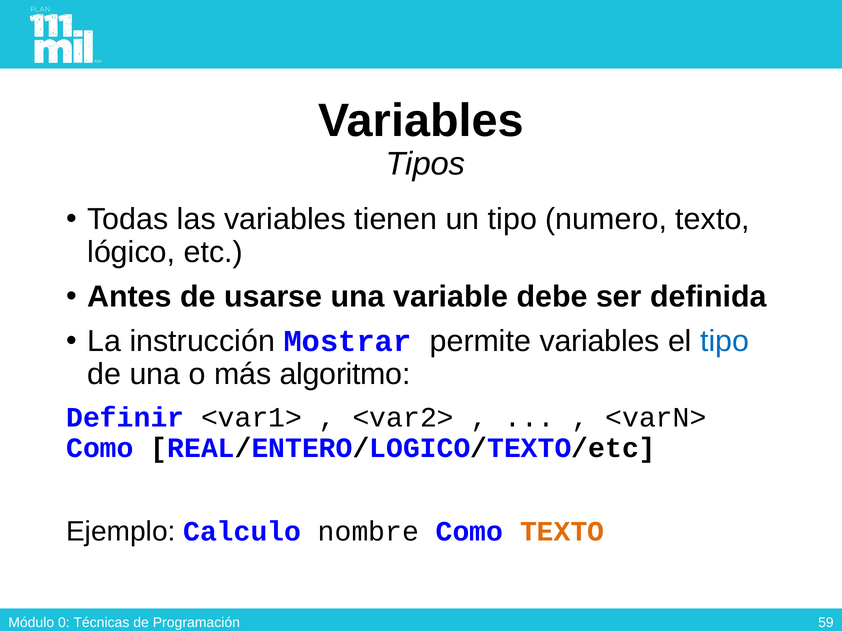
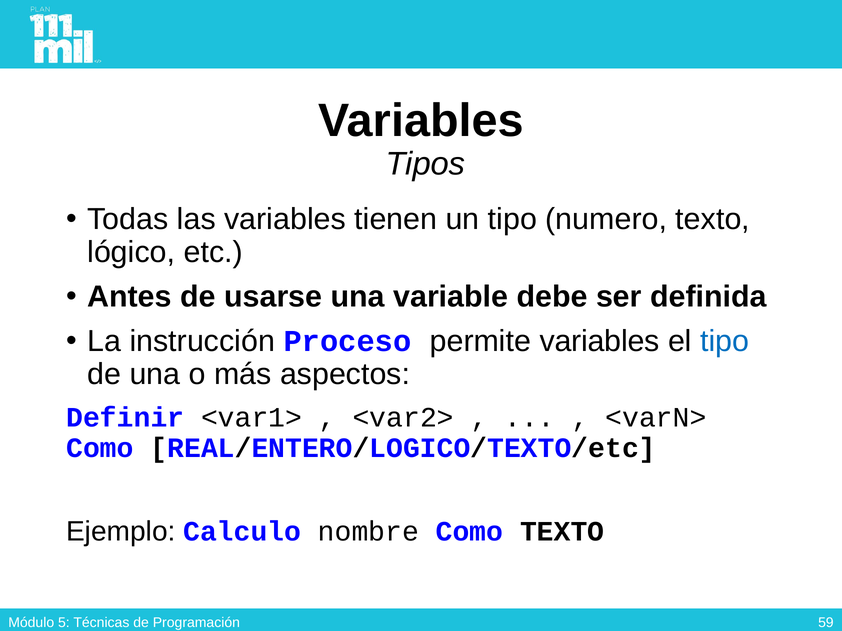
Mostrar: Mostrar -> Proceso (348, 342)
algoritmo: algoritmo -> aspectos (345, 374)
TEXTO colour: orange -> black (562, 532)
0: 0 -> 5 (64, 623)
